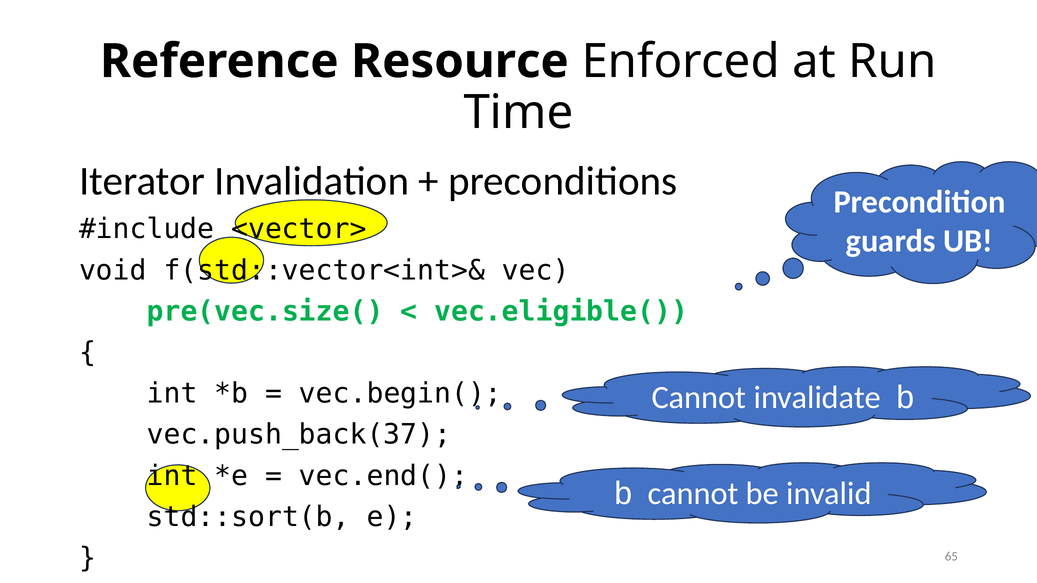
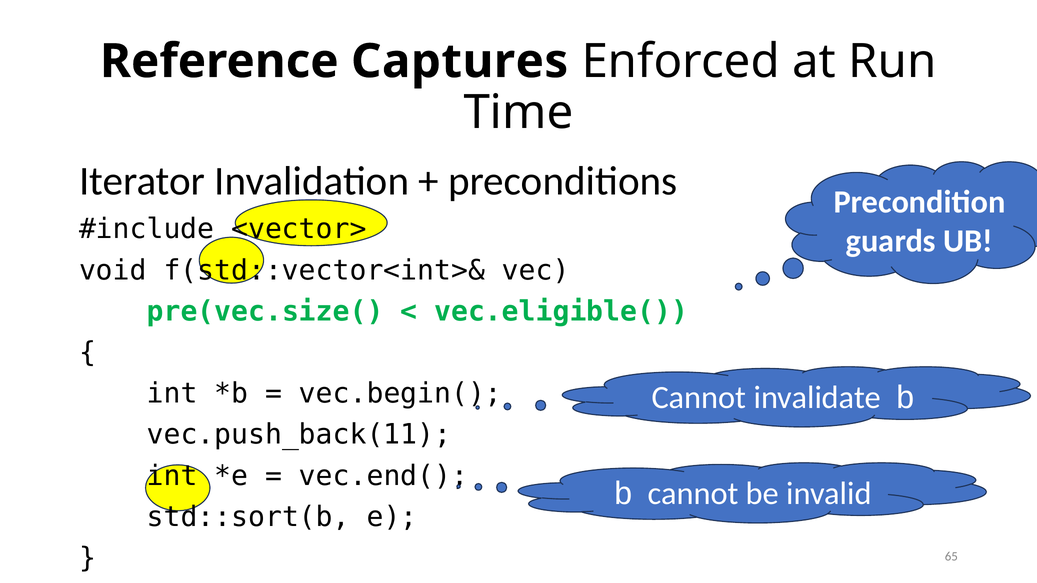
Resource: Resource -> Captures (460, 61)
vec.push_back(37: vec.push_back(37 -> vec.push_back(11 (299, 435)
